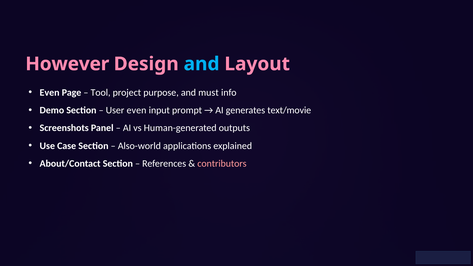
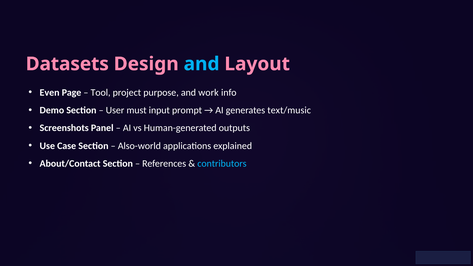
However: However -> Datasets (67, 64)
must: must -> work (208, 93)
User even: even -> must (137, 110)
text/movie: text/movie -> text/music (289, 110)
contributors colour: pink -> light blue (222, 164)
